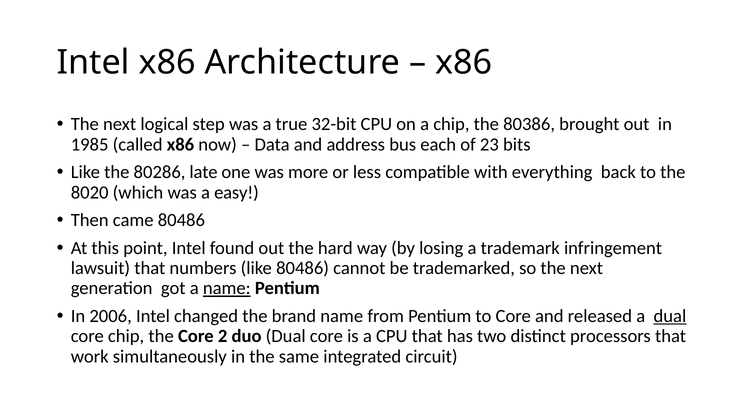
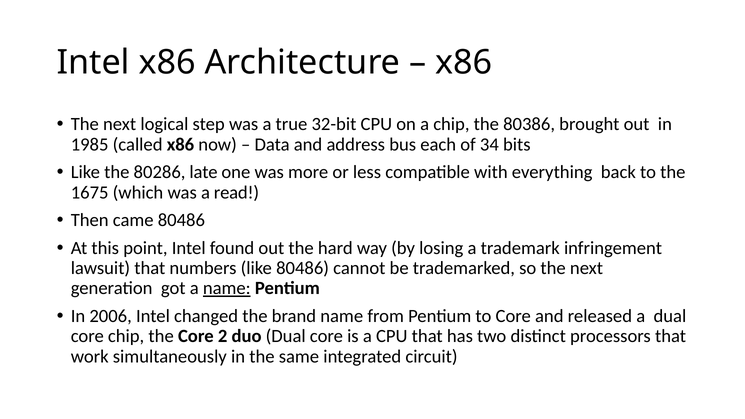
23: 23 -> 34 (489, 144)
8020: 8020 -> 1675 (90, 192)
easy: easy -> read (236, 192)
dual underline: present -> none (670, 316)
